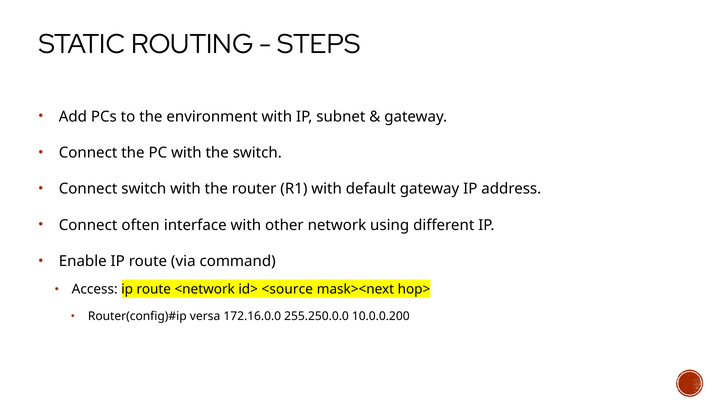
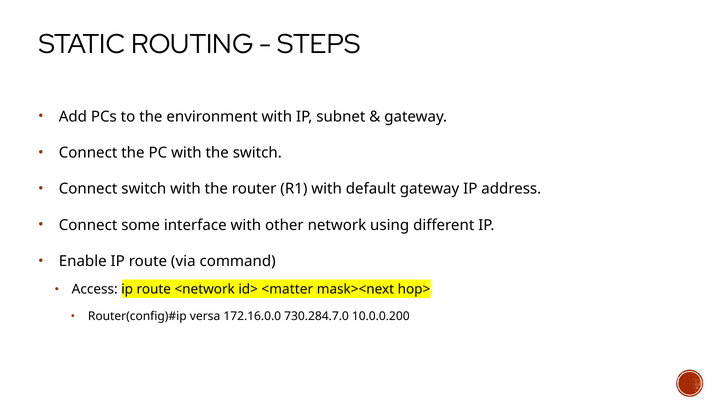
often: often -> some (141, 225)
<source: <source -> <matter (287, 289)
255.250.0.0: 255.250.0.0 -> 730.284.7.0 (317, 316)
